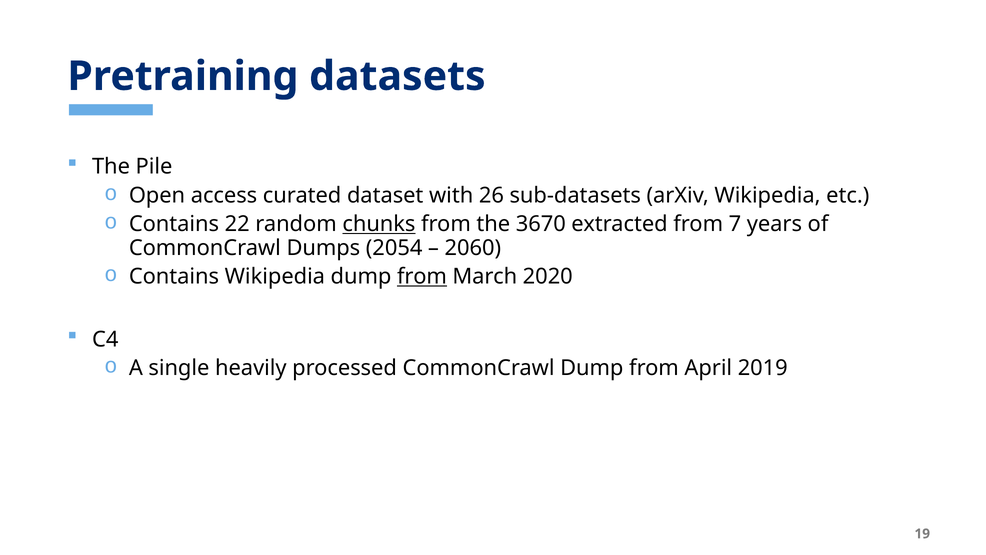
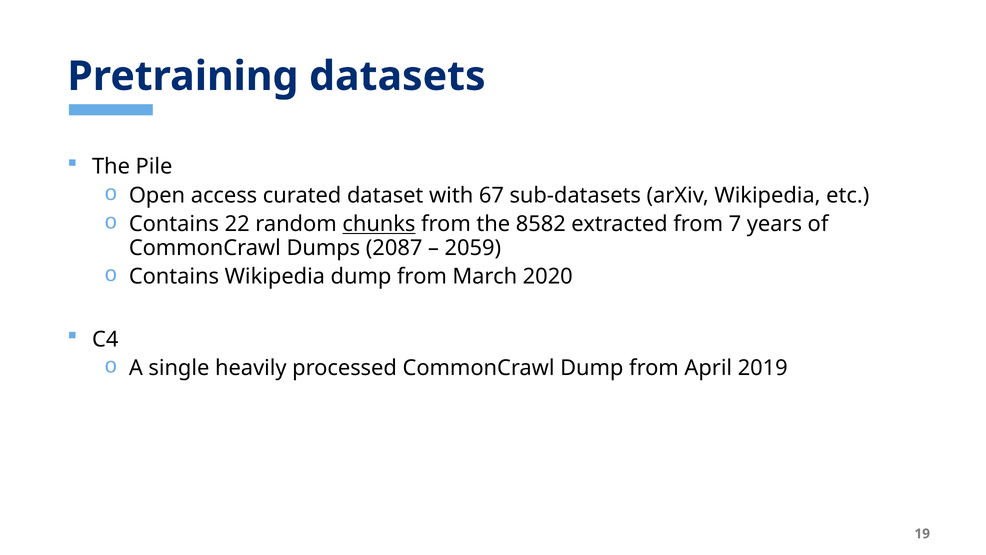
26: 26 -> 67 (491, 195)
3670: 3670 -> 8582 (541, 224)
2054: 2054 -> 2087 (394, 248)
2060: 2060 -> 2059 (473, 248)
from underline: present -> none (422, 276)
